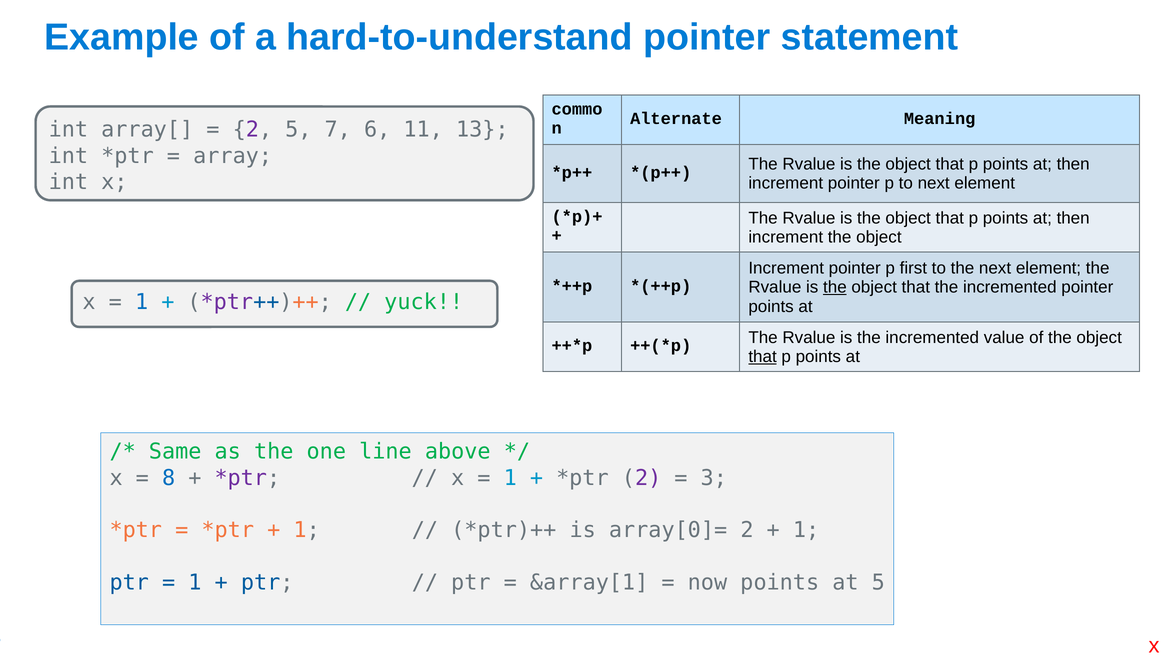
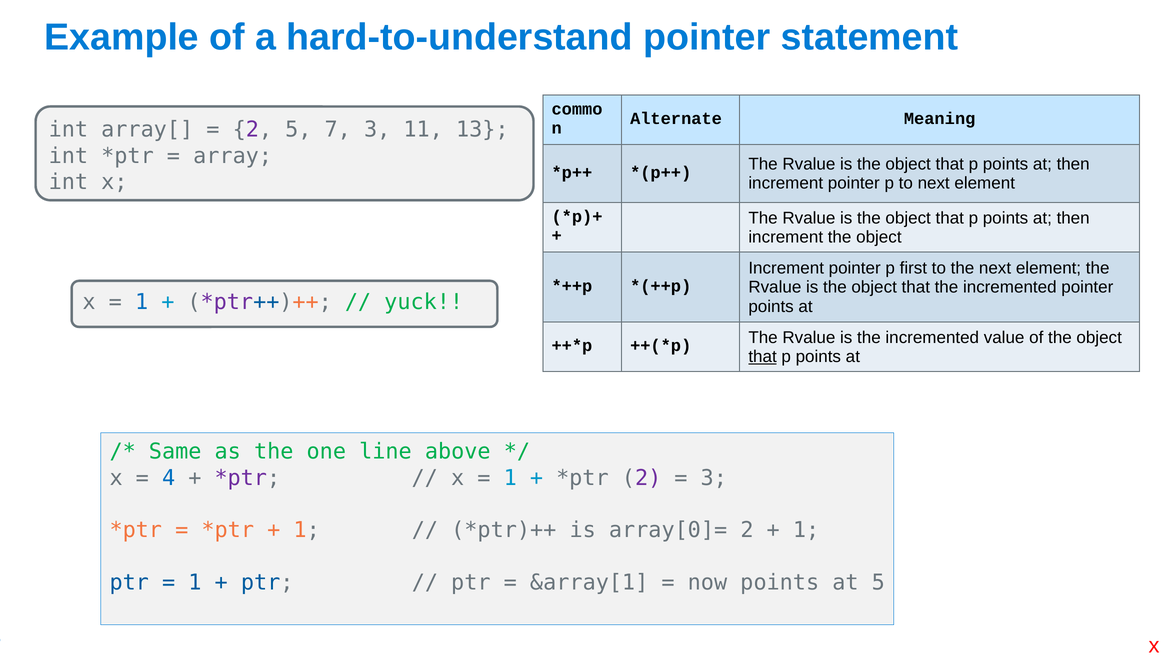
7 6: 6 -> 3 (377, 130)
the underline: present -> none (835, 287)
8: 8 -> 4 (169, 478)
